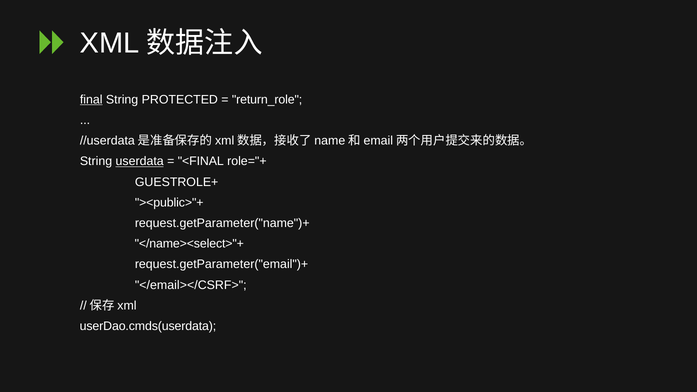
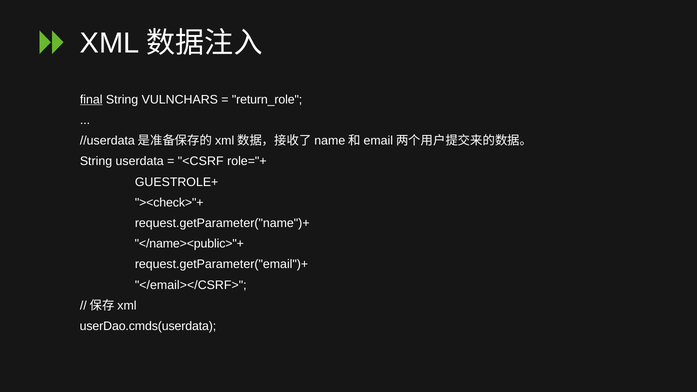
PROTECTED: PROTECTED -> VULNCHARS (180, 100)
userdata underline: present -> none (140, 161)
<FINAL: <FINAL -> <CSRF (201, 161)
><public>"+: ><public>"+ -> ><check>"+ (169, 203)
</name><select>"+: </name><select>"+ -> </name><public>"+ (189, 244)
